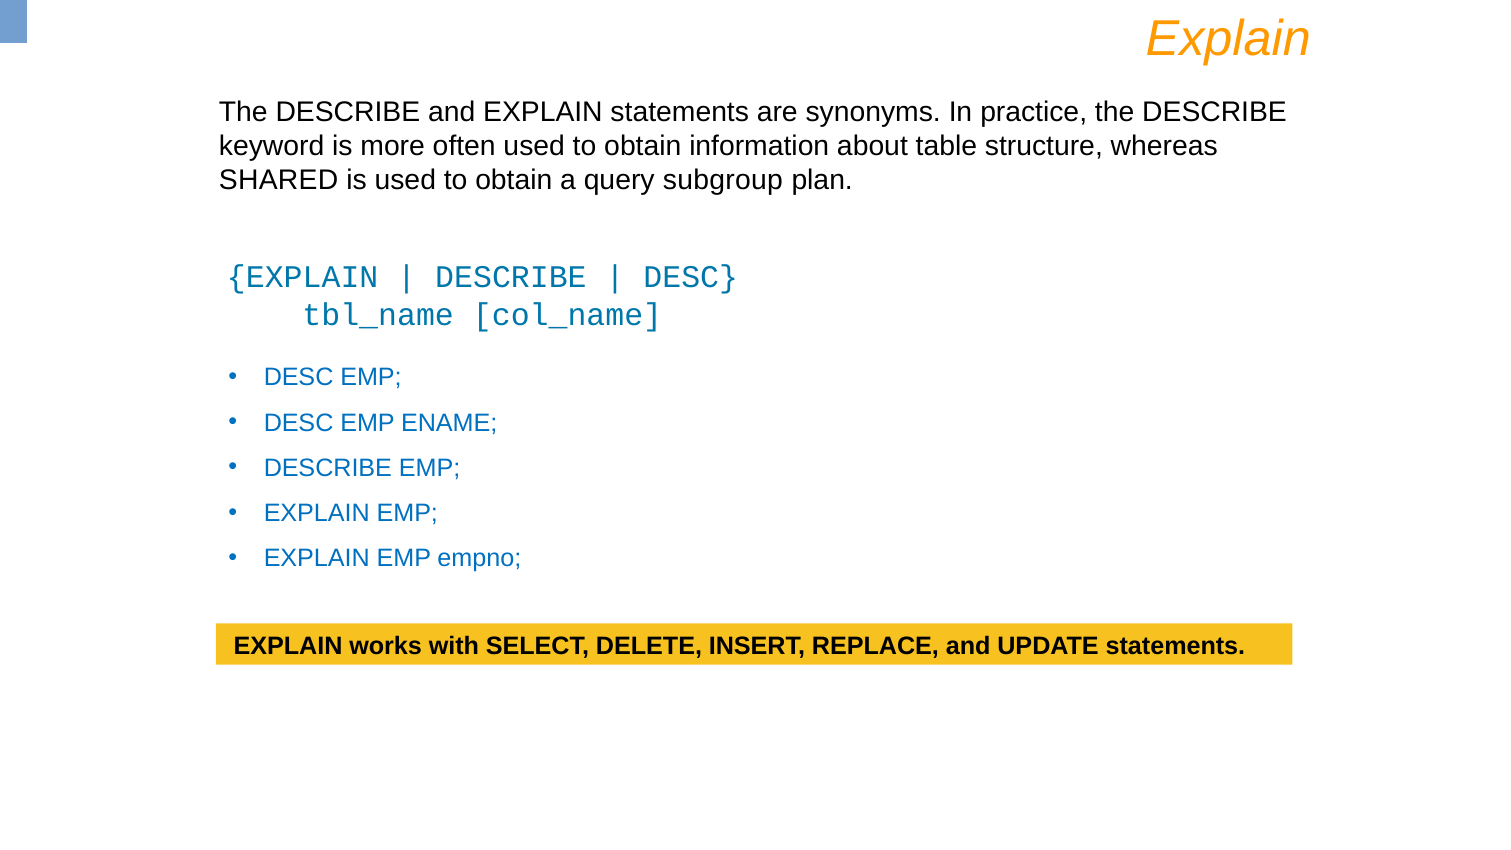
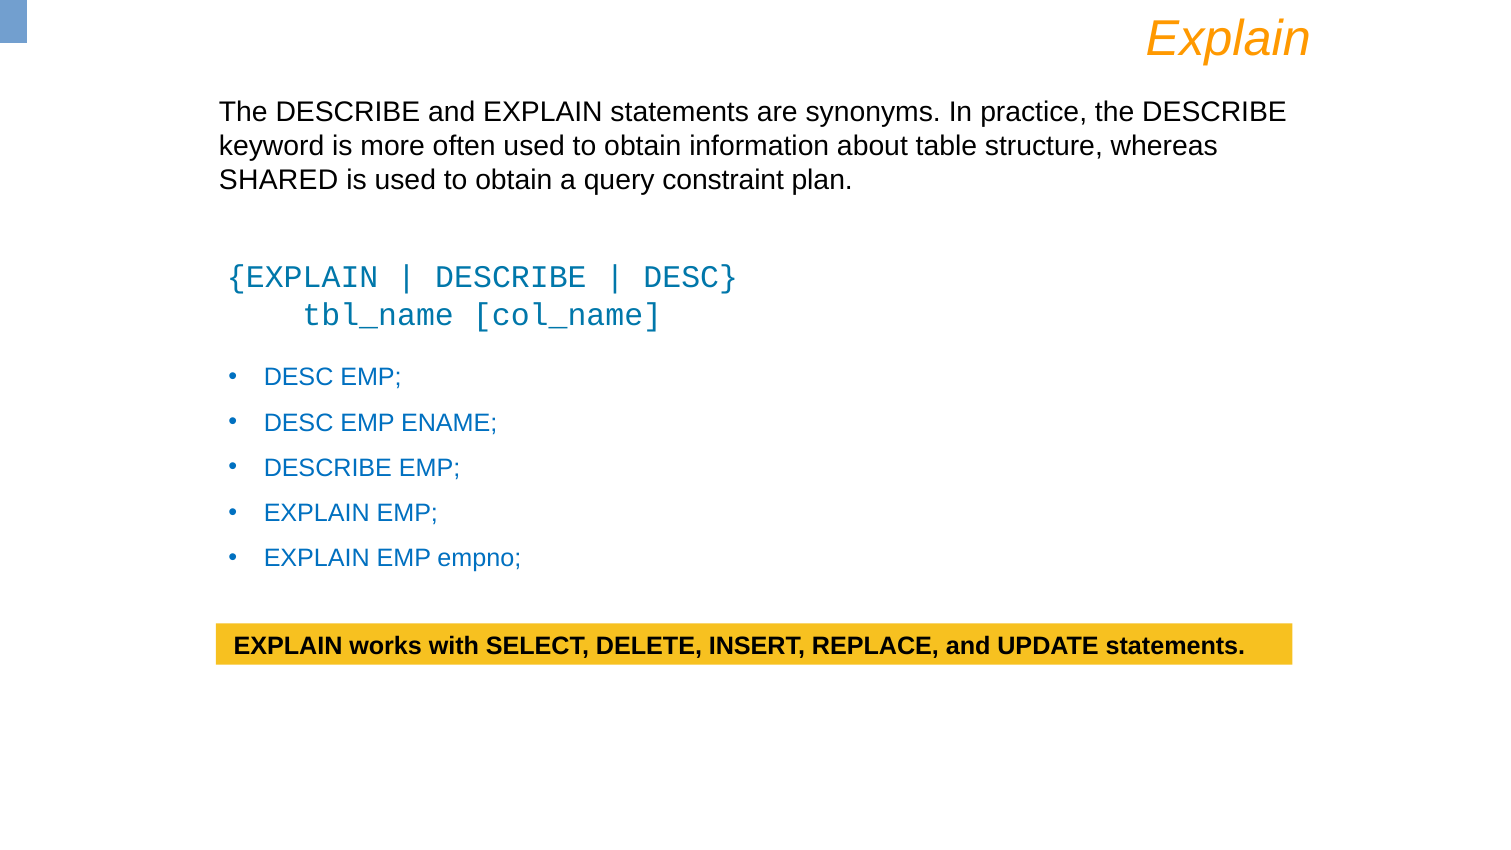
subgroup: subgroup -> constraint (723, 180)
